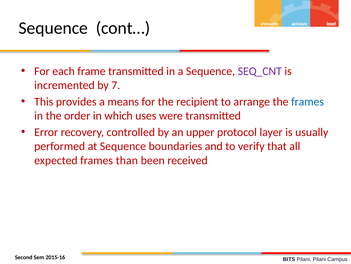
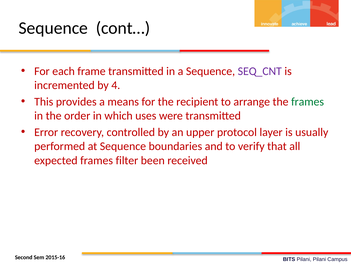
7: 7 -> 4 (116, 85)
frames colour: blue -> green (308, 101)
than: than -> filter (127, 160)
